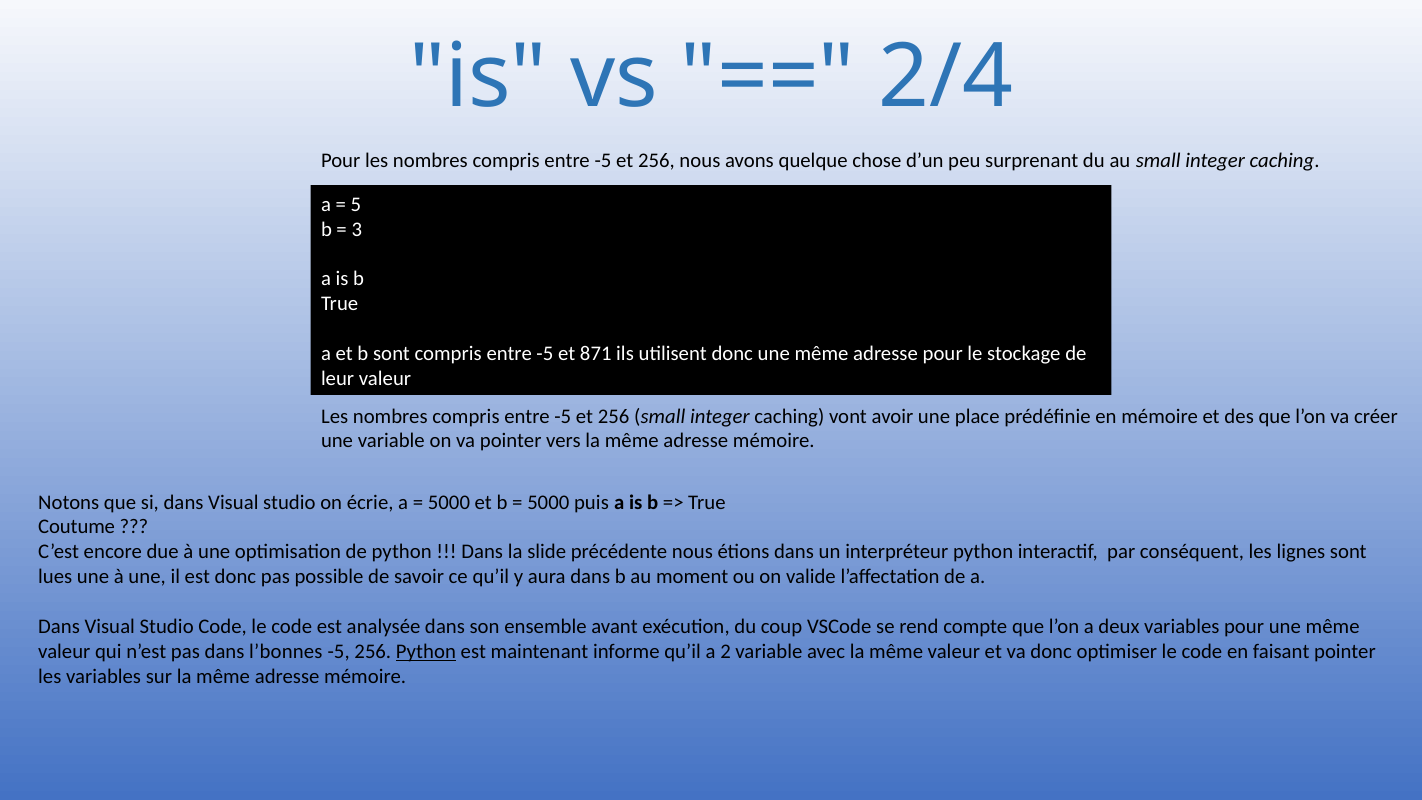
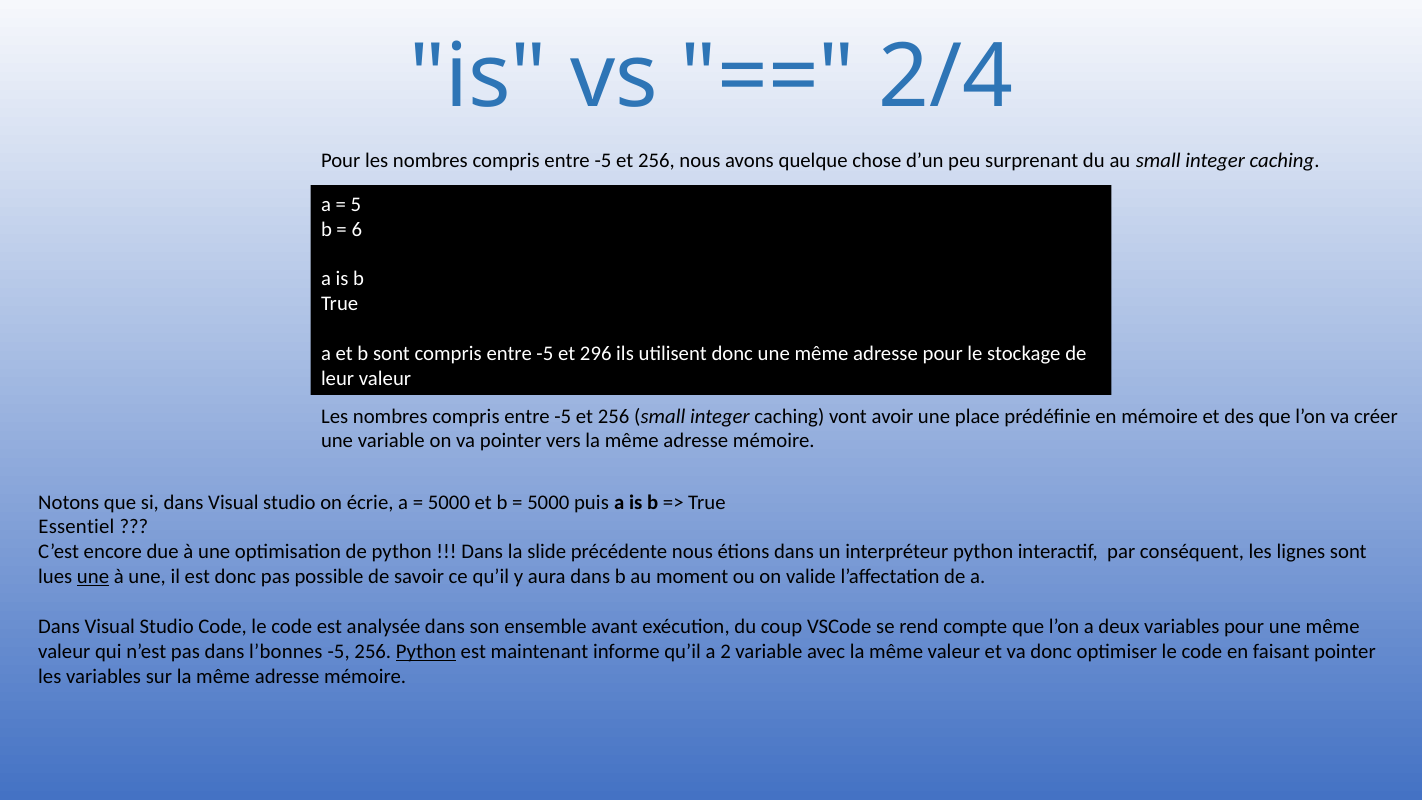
3: 3 -> 6 (357, 229)
871: 871 -> 296 (596, 354)
Coutume: Coutume -> Essentiel (76, 527)
une underline: none -> present (93, 577)
